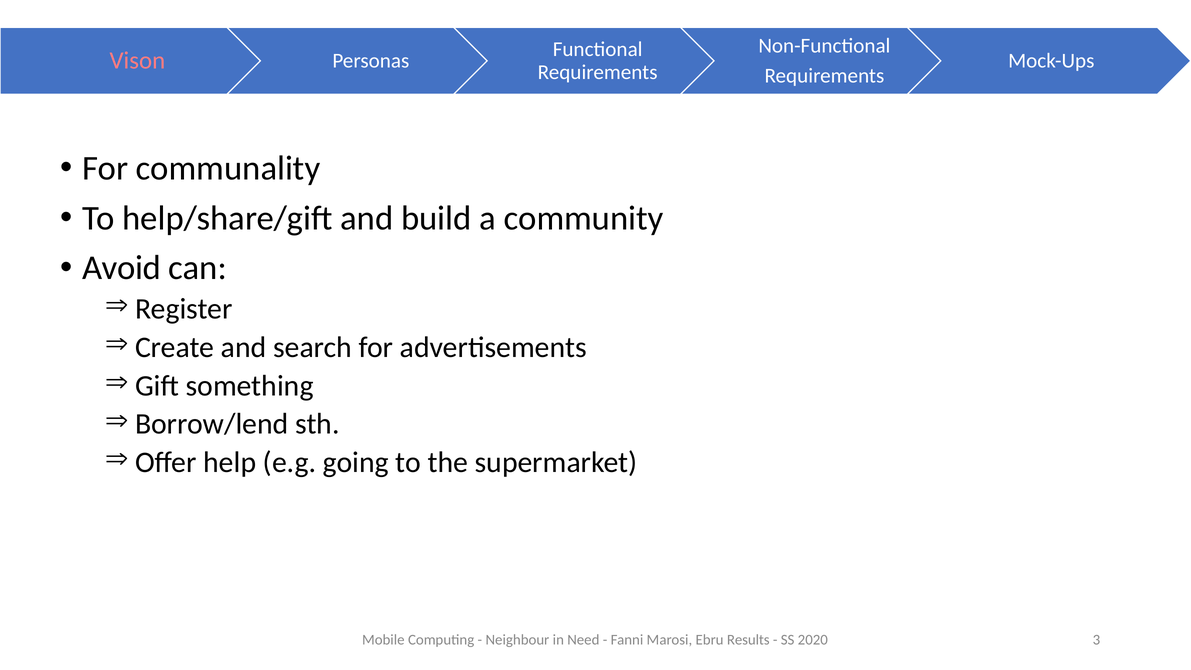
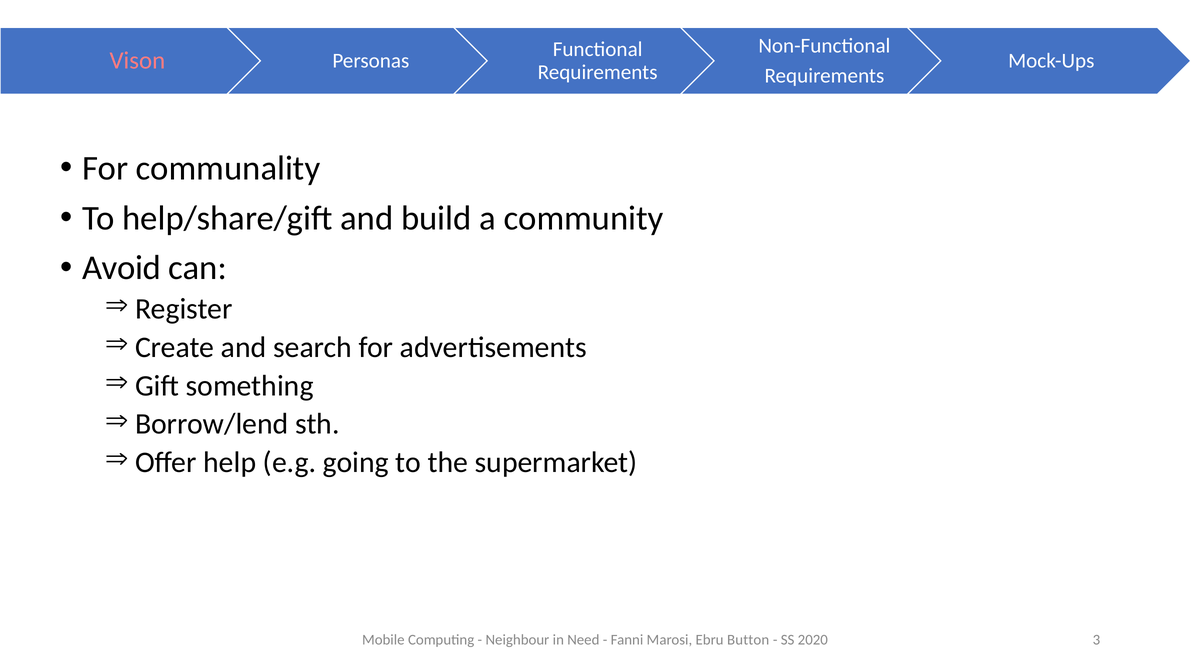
Results: Results -> Button (748, 640)
